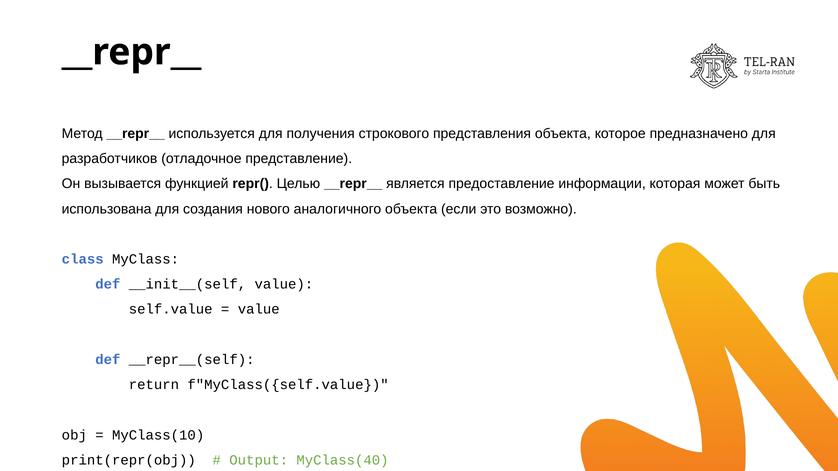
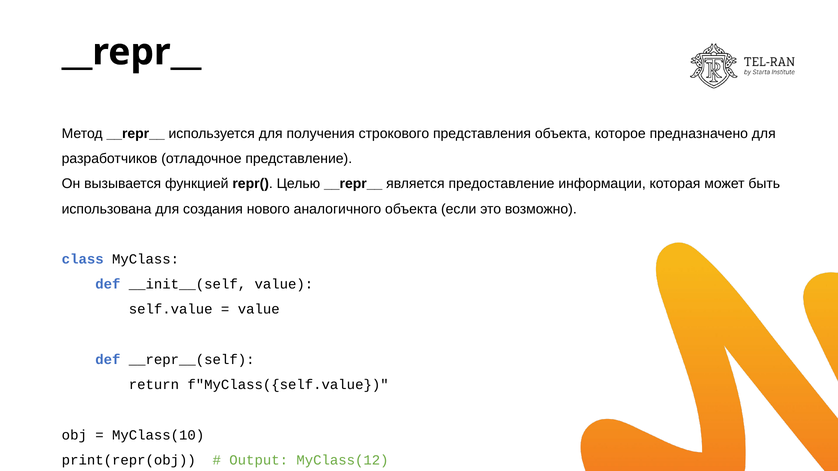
MyClass(40: MyClass(40 -> MyClass(12 (343, 460)
